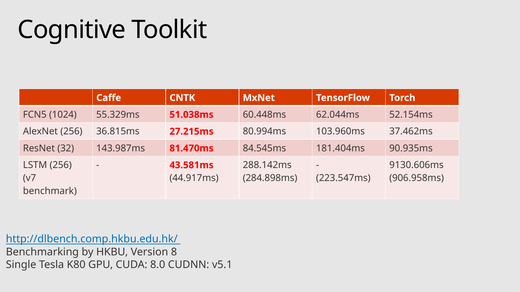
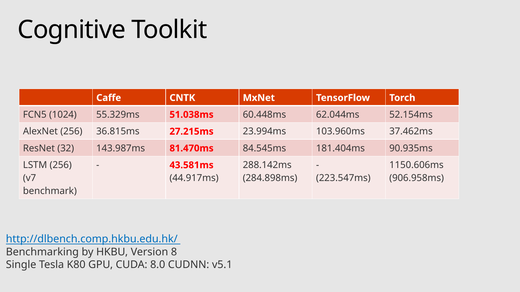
80.994ms: 80.994ms -> 23.994ms (264, 132)
9130.606ms: 9130.606ms -> 1150.606ms (416, 165)
